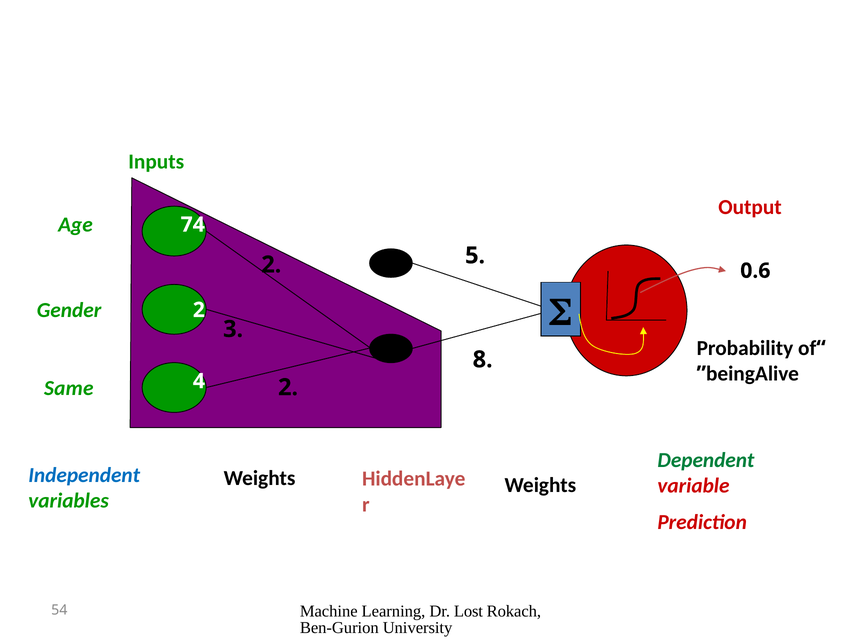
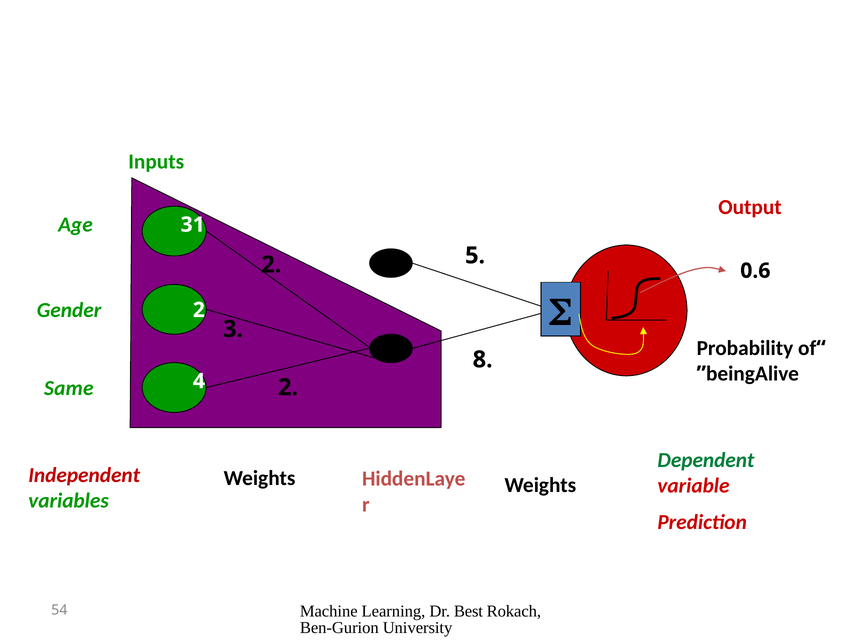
74: 74 -> 31 (193, 225)
Independent colour: blue -> red (84, 475)
Lost: Lost -> Best (468, 611)
